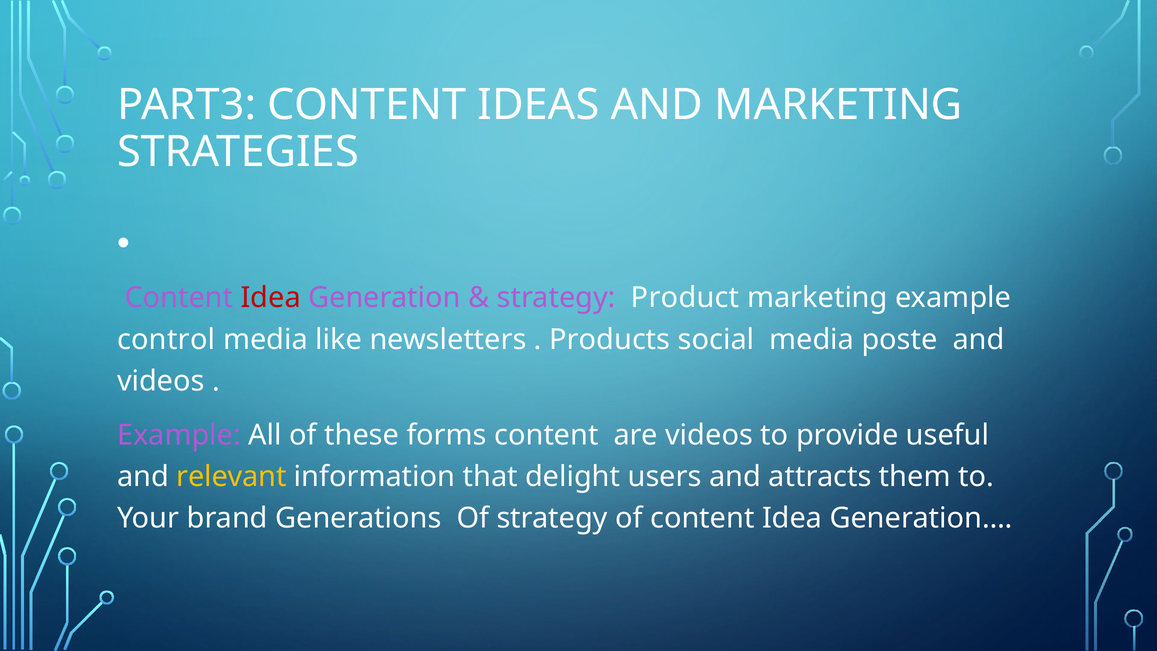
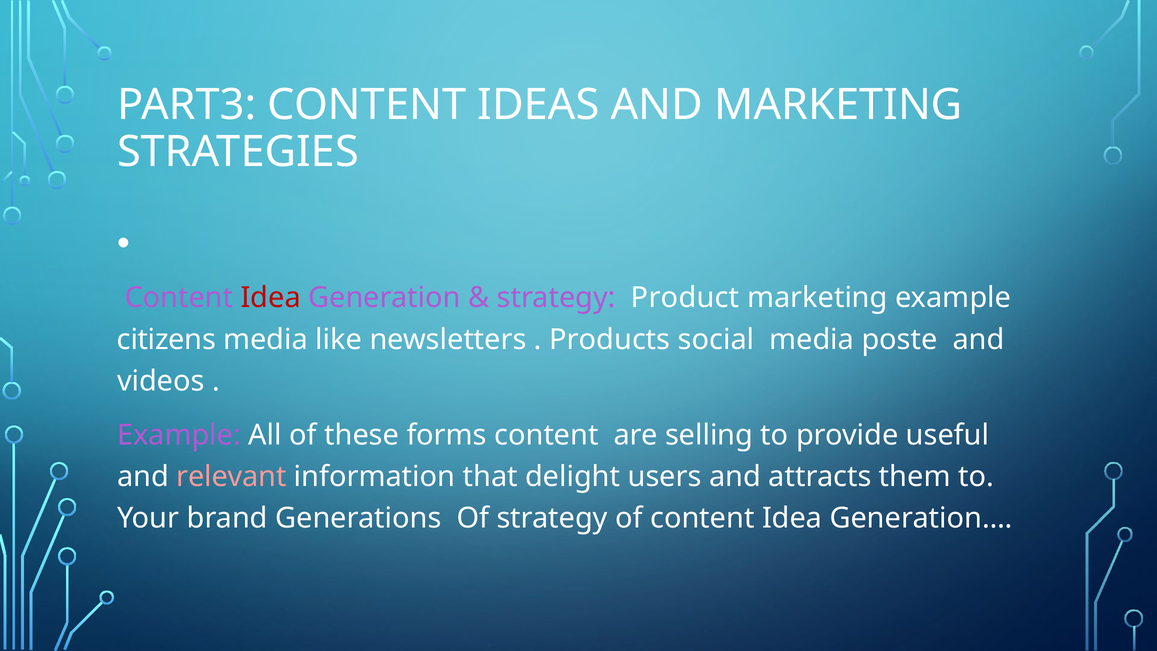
control: control -> citizens (166, 339)
are videos: videos -> selling (709, 435)
relevant colour: yellow -> pink (231, 476)
